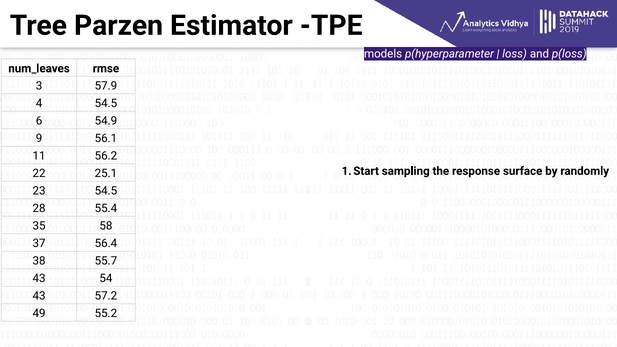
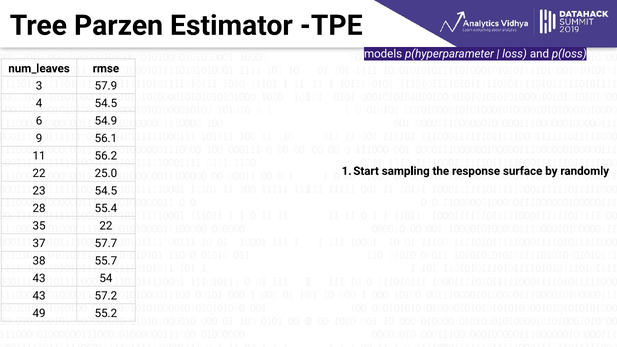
25.1: 25.1 -> 25.0 (106, 174)
35 58: 58 -> 22 (106, 226)
56.4: 56.4 -> 57.7 (106, 244)
